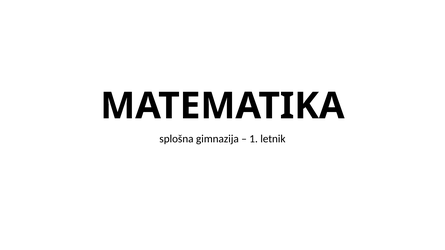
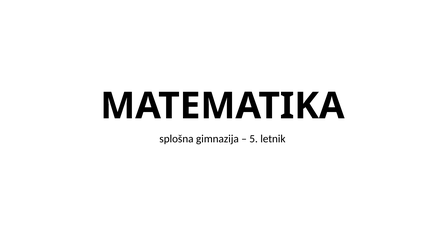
1: 1 -> 5 (254, 139)
